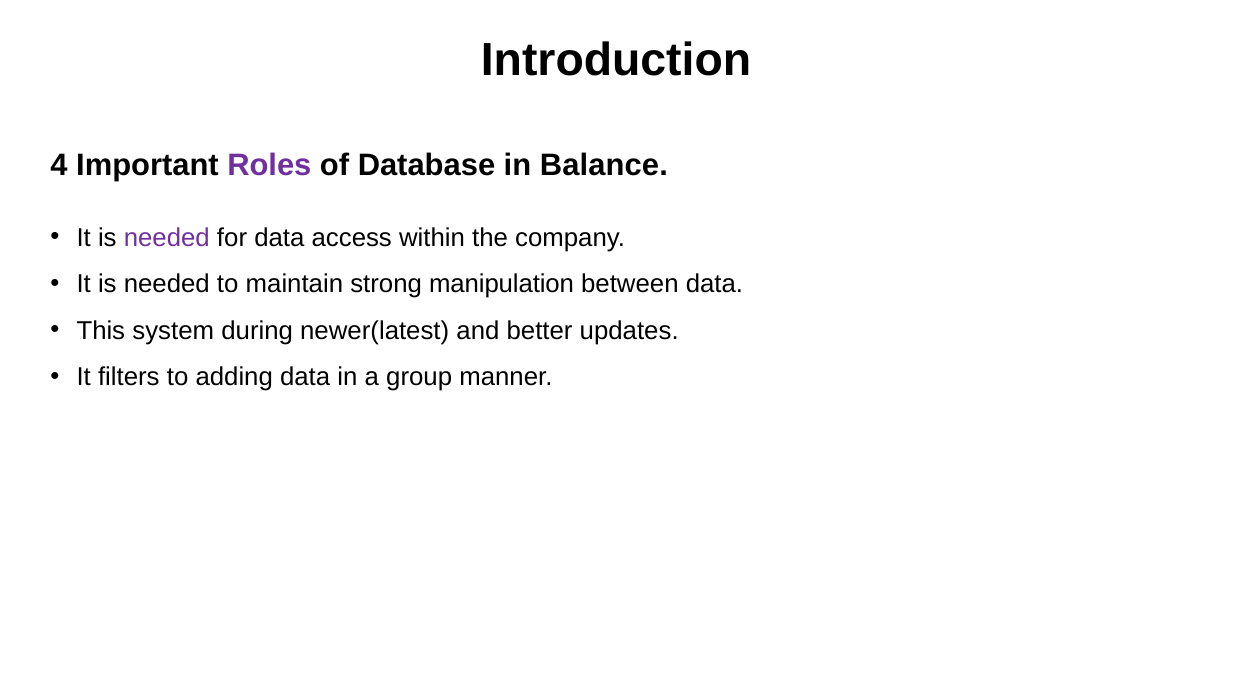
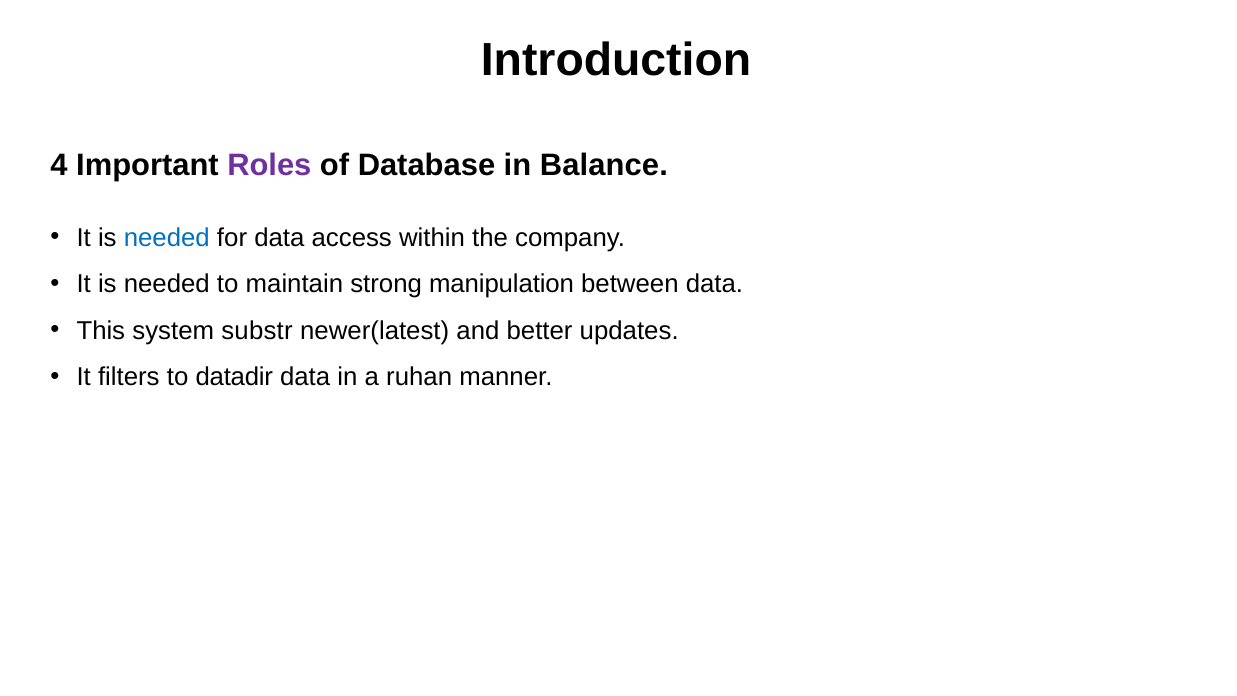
needed colour: purple -> blue (167, 238)
during: during -> substr (257, 331)
adding: adding -> datadir (234, 377)
group: group -> ruhan (419, 377)
